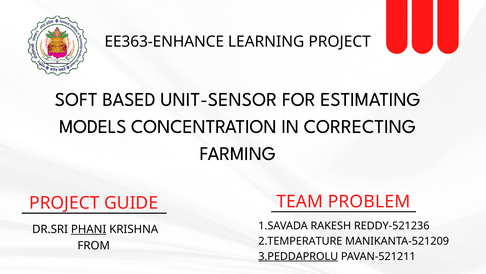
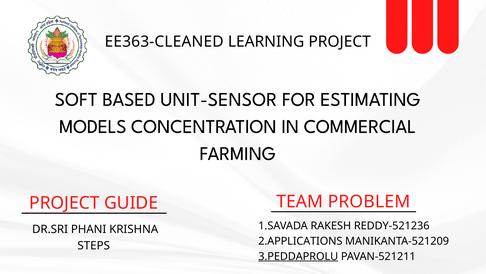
EE363-ENHANCE: EE363-ENHANCE -> EE363-CLEANED (164, 42)
CORRECTING: CORRECTING -> COMMERCIAL (360, 126)
PHANI underline: present -> none (89, 229)
2.TEMPERATURE: 2.TEMPERATURE -> 2.APPLICATIONS (300, 241)
FROM: FROM -> STEPS (94, 245)
